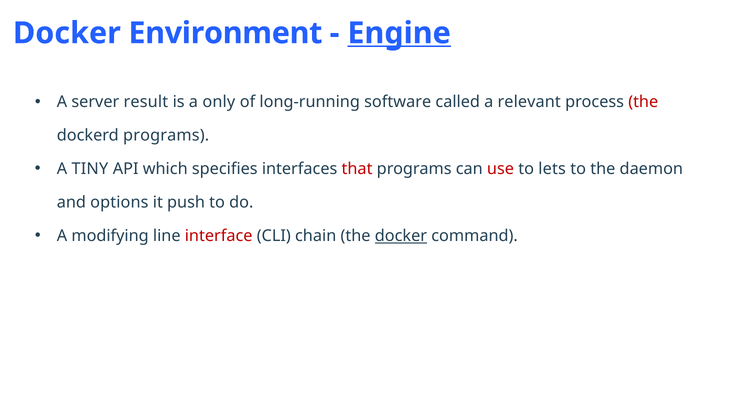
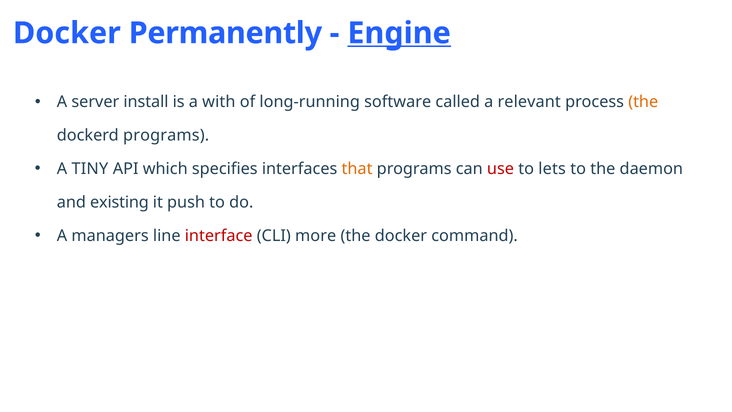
Environment: Environment -> Permanently (225, 33)
result: result -> install (146, 102)
only: only -> with (219, 102)
the colour: red -> orange (643, 102)
that colour: red -> orange (357, 169)
options: options -> existing (119, 202)
modifying: modifying -> managers (110, 236)
chain: chain -> more (316, 236)
docker underline: present -> none (401, 236)
